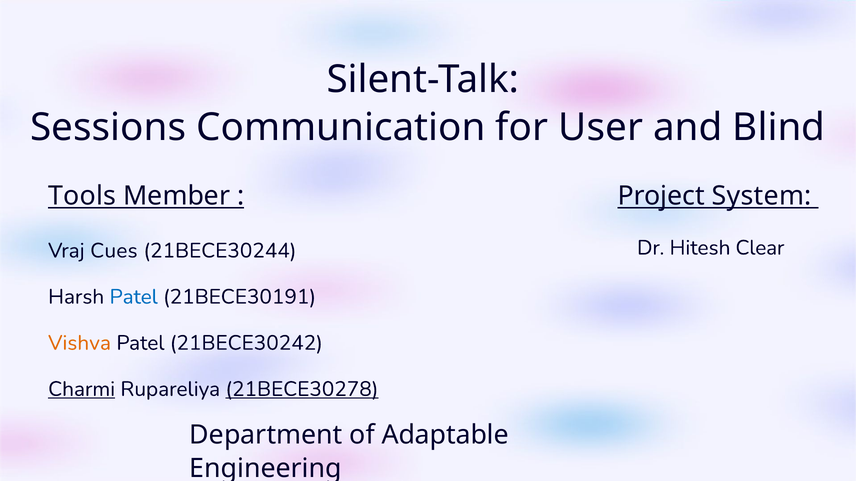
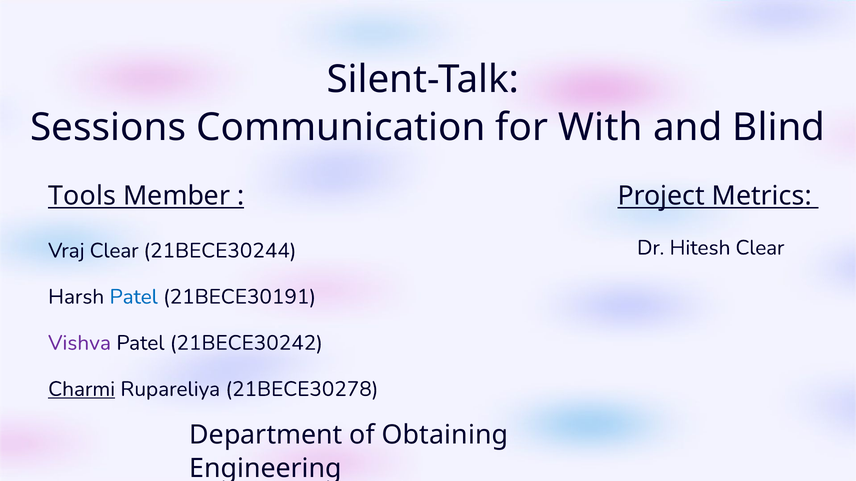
User: User -> With (600, 128)
System: System -> Metrics (762, 196)
Vraj Cues: Cues -> Clear (114, 251)
Vishva colour: orange -> purple (80, 343)
21BECE30278 underline: present -> none (302, 389)
Adaptable: Adaptable -> Obtaining (445, 435)
